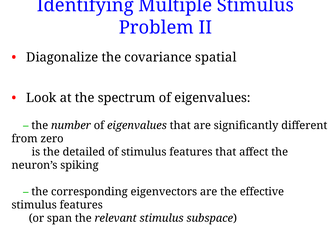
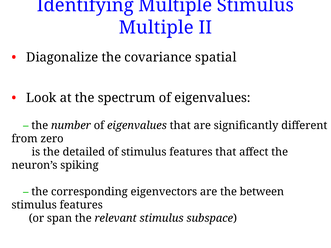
Problem: Problem -> Multiple (156, 27)
effective: effective -> between (262, 192)
